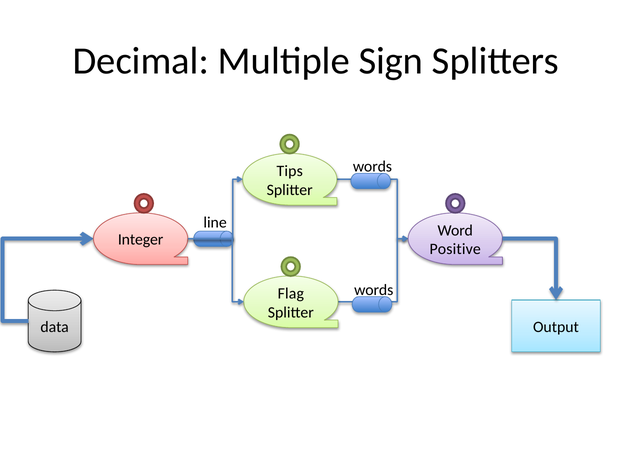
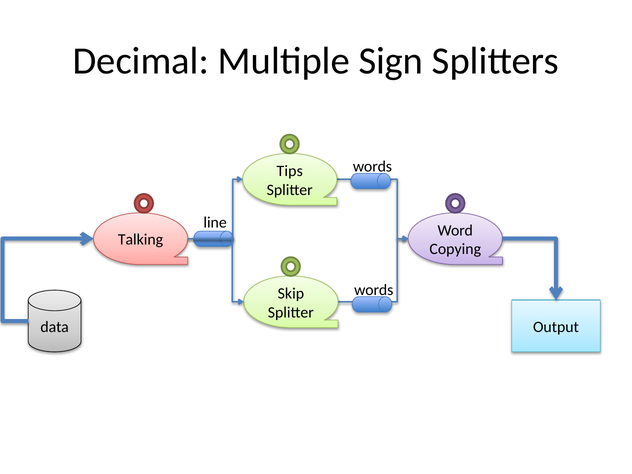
Integer: Integer -> Talking (141, 240)
Positive: Positive -> Copying (455, 249)
Flag: Flag -> Skip (291, 293)
